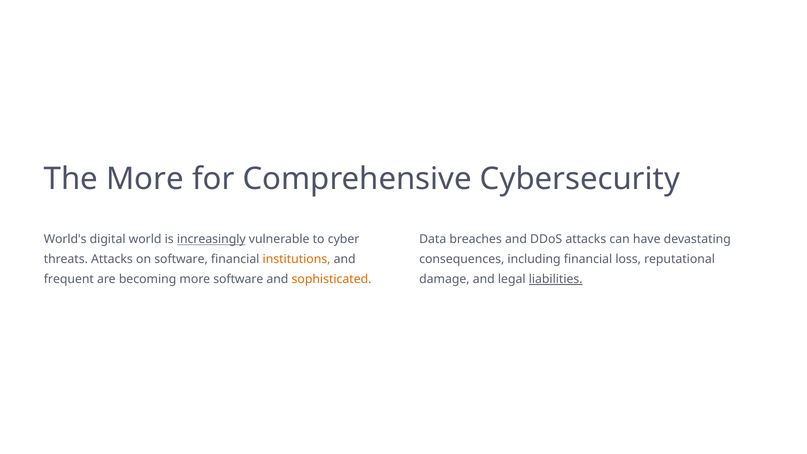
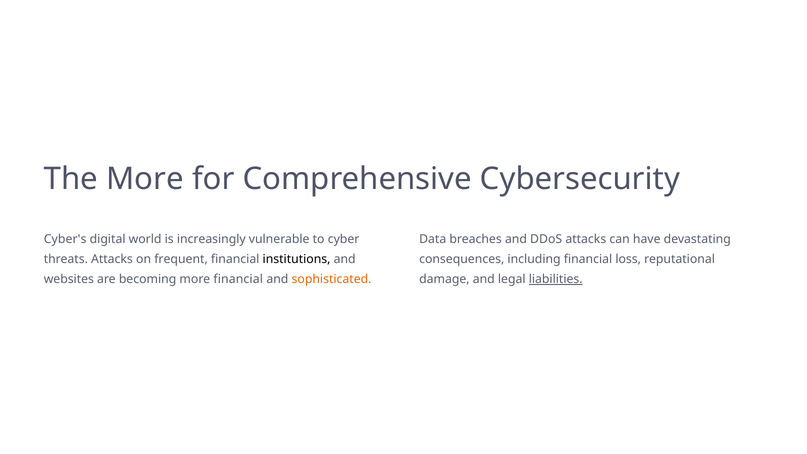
World's: World's -> Cyber's (65, 239)
increasingly underline: present -> none (211, 239)
on software: software -> frequent (181, 259)
institutions colour: orange -> black (297, 259)
frequent: frequent -> websites (69, 279)
more software: software -> financial (238, 279)
